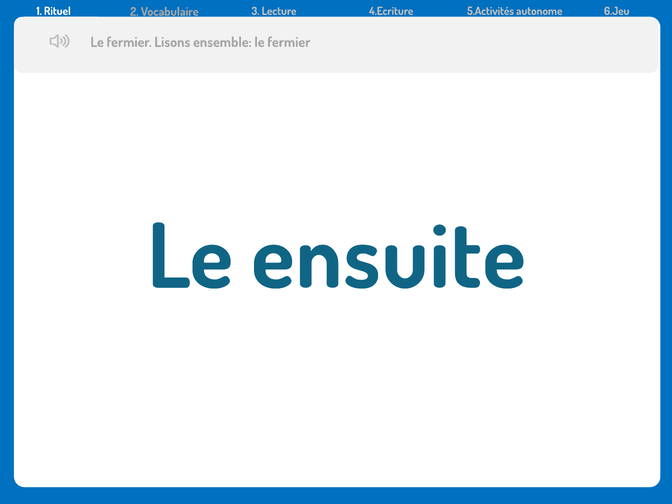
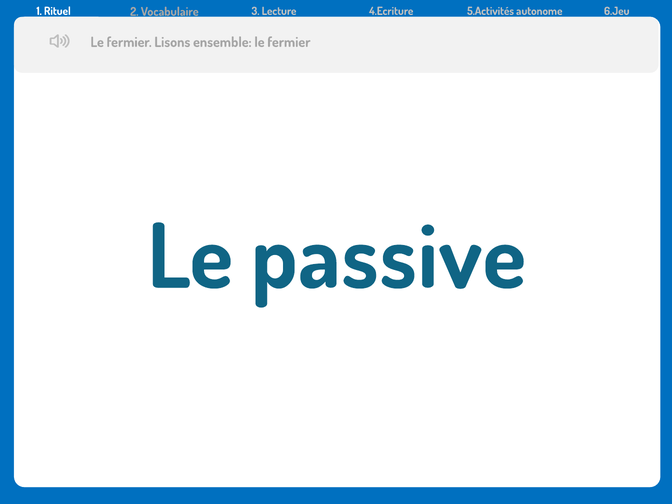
ensuite: ensuite -> passive (389, 258)
